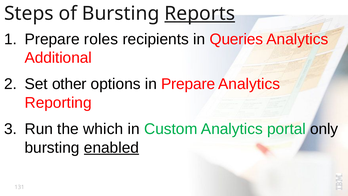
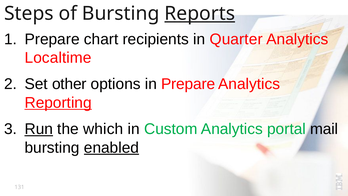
roles: roles -> chart (101, 39)
Queries: Queries -> Quarter (236, 39)
Additional: Additional -> Localtime (58, 58)
Reporting underline: none -> present (58, 103)
Run underline: none -> present (39, 129)
only: only -> mail (324, 129)
